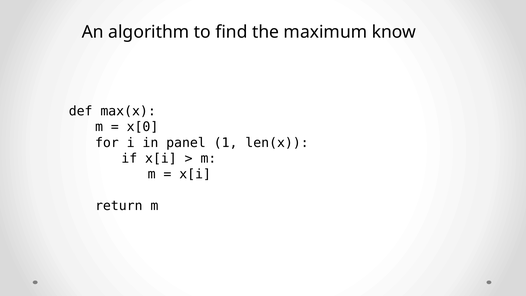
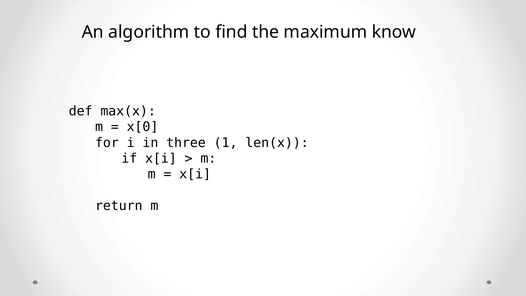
panel: panel -> three (186, 143)
